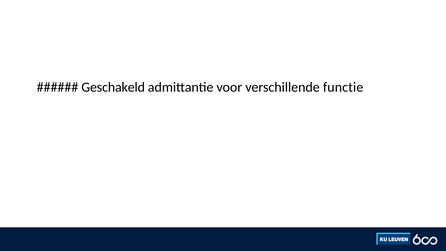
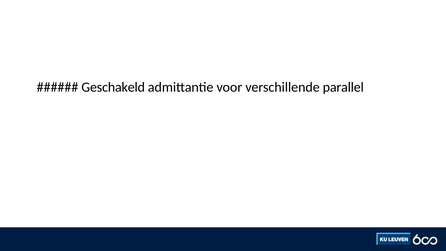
functie: functie -> parallel (343, 87)
